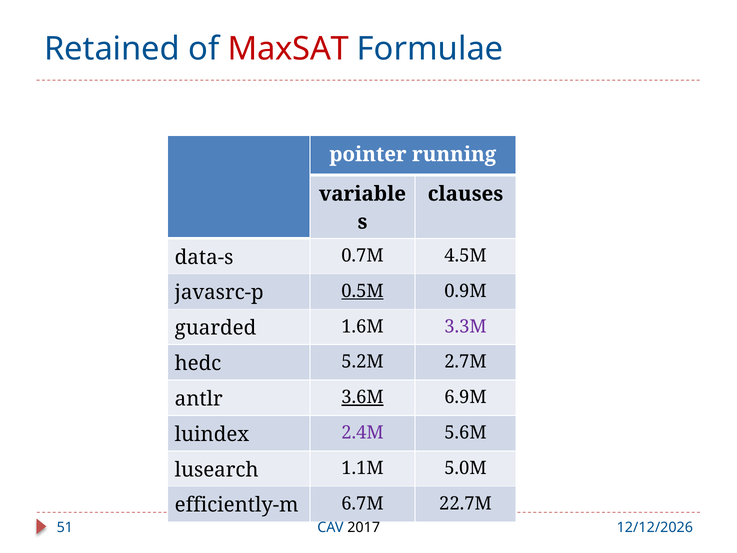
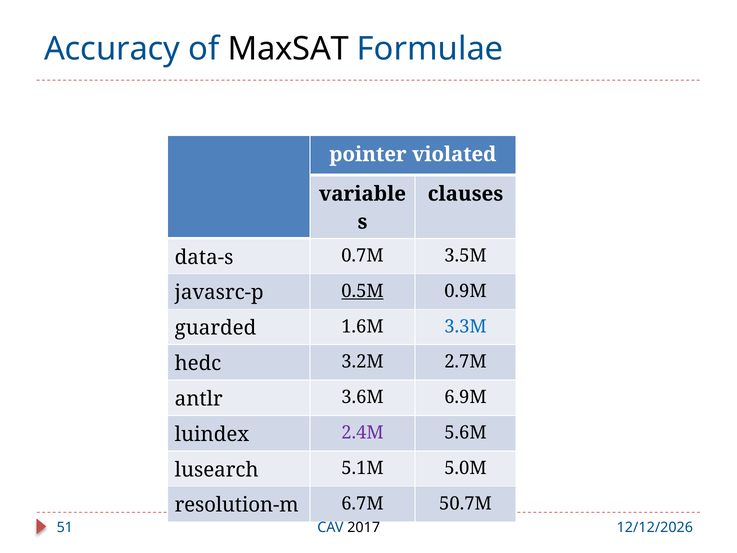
Retained: Retained -> Accuracy (112, 49)
MaxSAT colour: red -> black (288, 49)
running: running -> violated (454, 154)
4.5M: 4.5M -> 3.5M (465, 256)
3.3M colour: purple -> blue (465, 326)
5.2M: 5.2M -> 3.2M (362, 362)
3.6M underline: present -> none (362, 397)
1.1M: 1.1M -> 5.1M (362, 468)
efficiently-m: efficiently-m -> resolution-m (237, 505)
22.7M: 22.7M -> 50.7M (466, 503)
